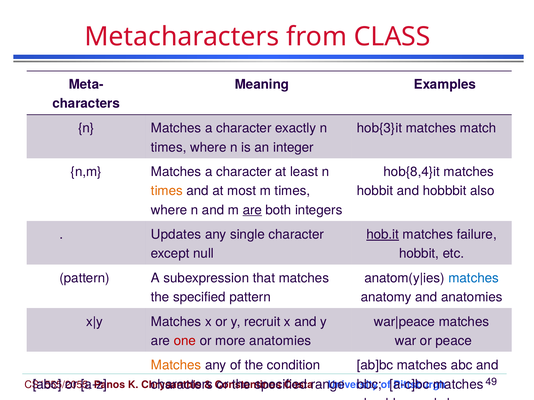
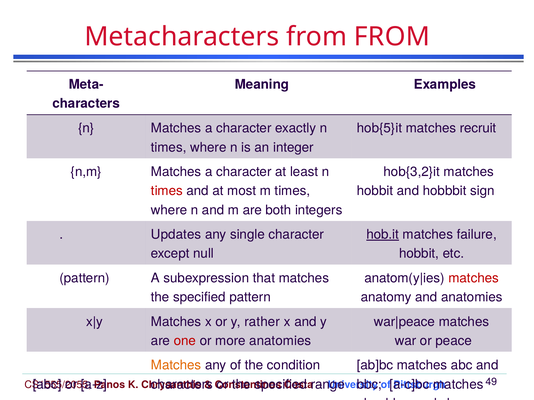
from CLASS: CLASS -> FROM (392, 37)
hob{3}it: hob{3}it -> hob{5}it (379, 128)
match: match -> recruit (478, 128)
hob{8,4}it: hob{8,4}it -> hob{3,2}it (412, 172)
times colour: orange -> red (167, 191)
also: also -> sign (482, 191)
are underline: present -> none (252, 210)
matches colour: blue -> red (474, 278)
recruit: recruit -> rather (262, 322)
